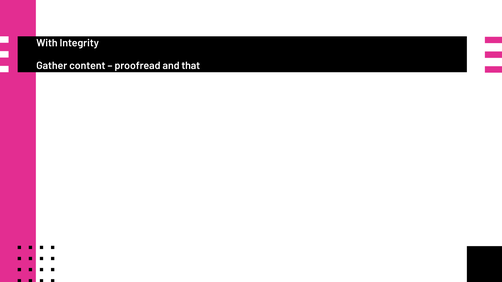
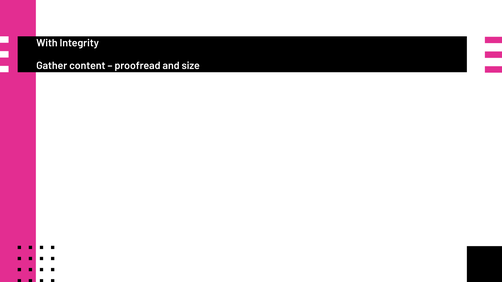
that: that -> size (191, 66)
